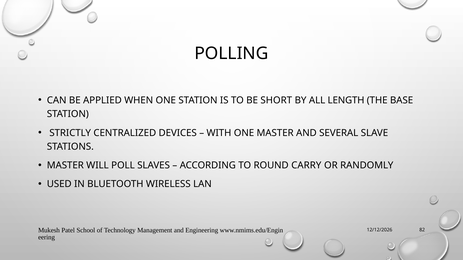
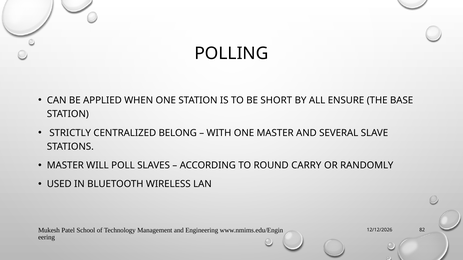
LENGTH: LENGTH -> ENSURE (346, 100)
DEVICES: DEVICES -> BELONG (178, 133)
